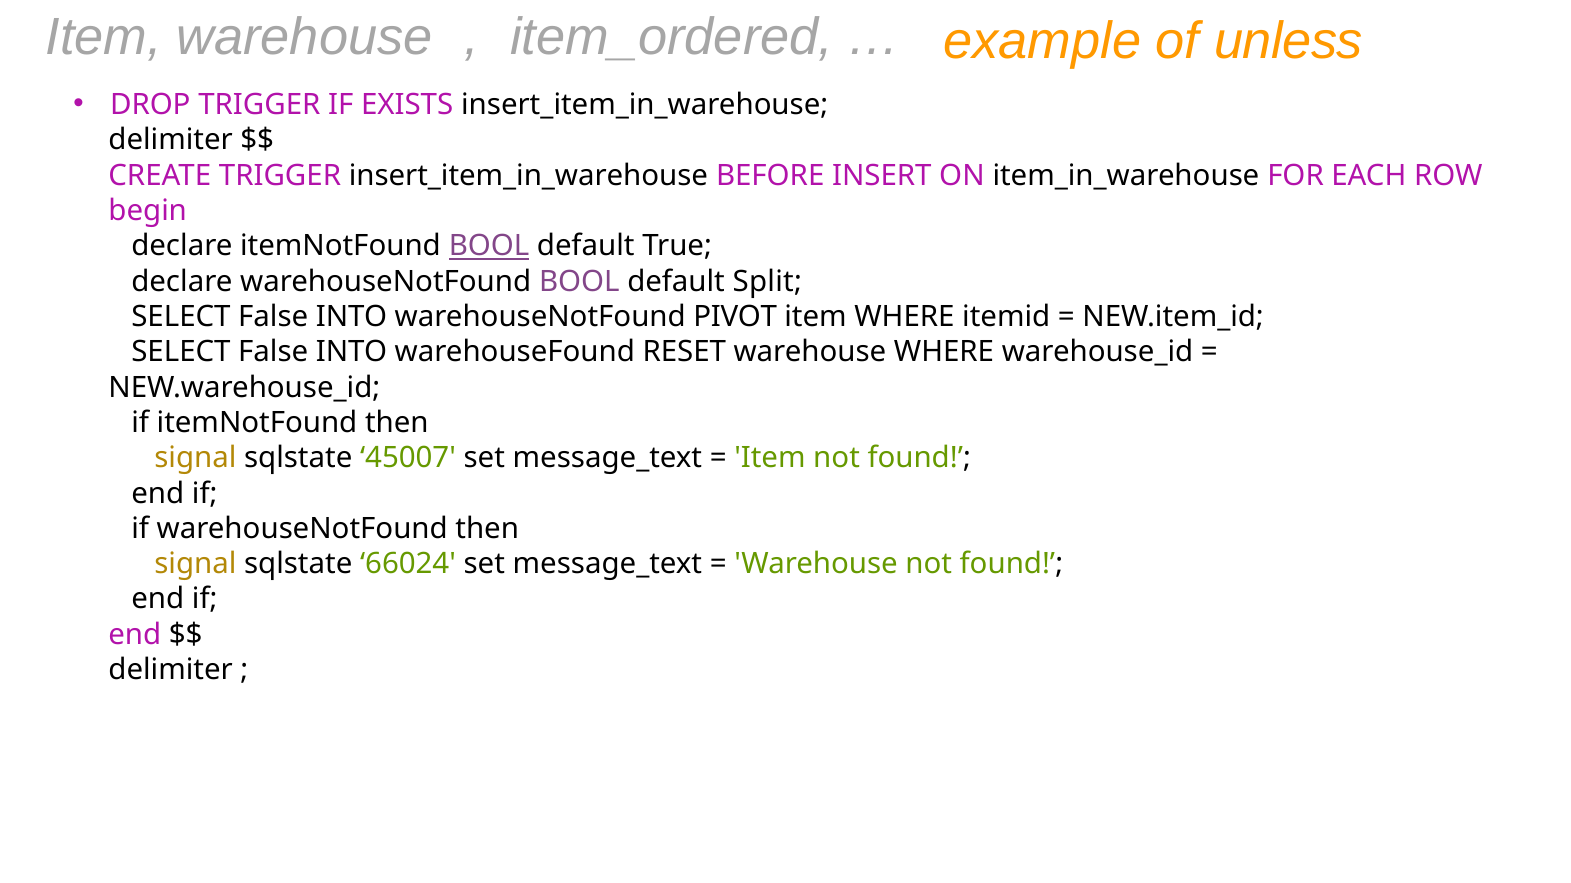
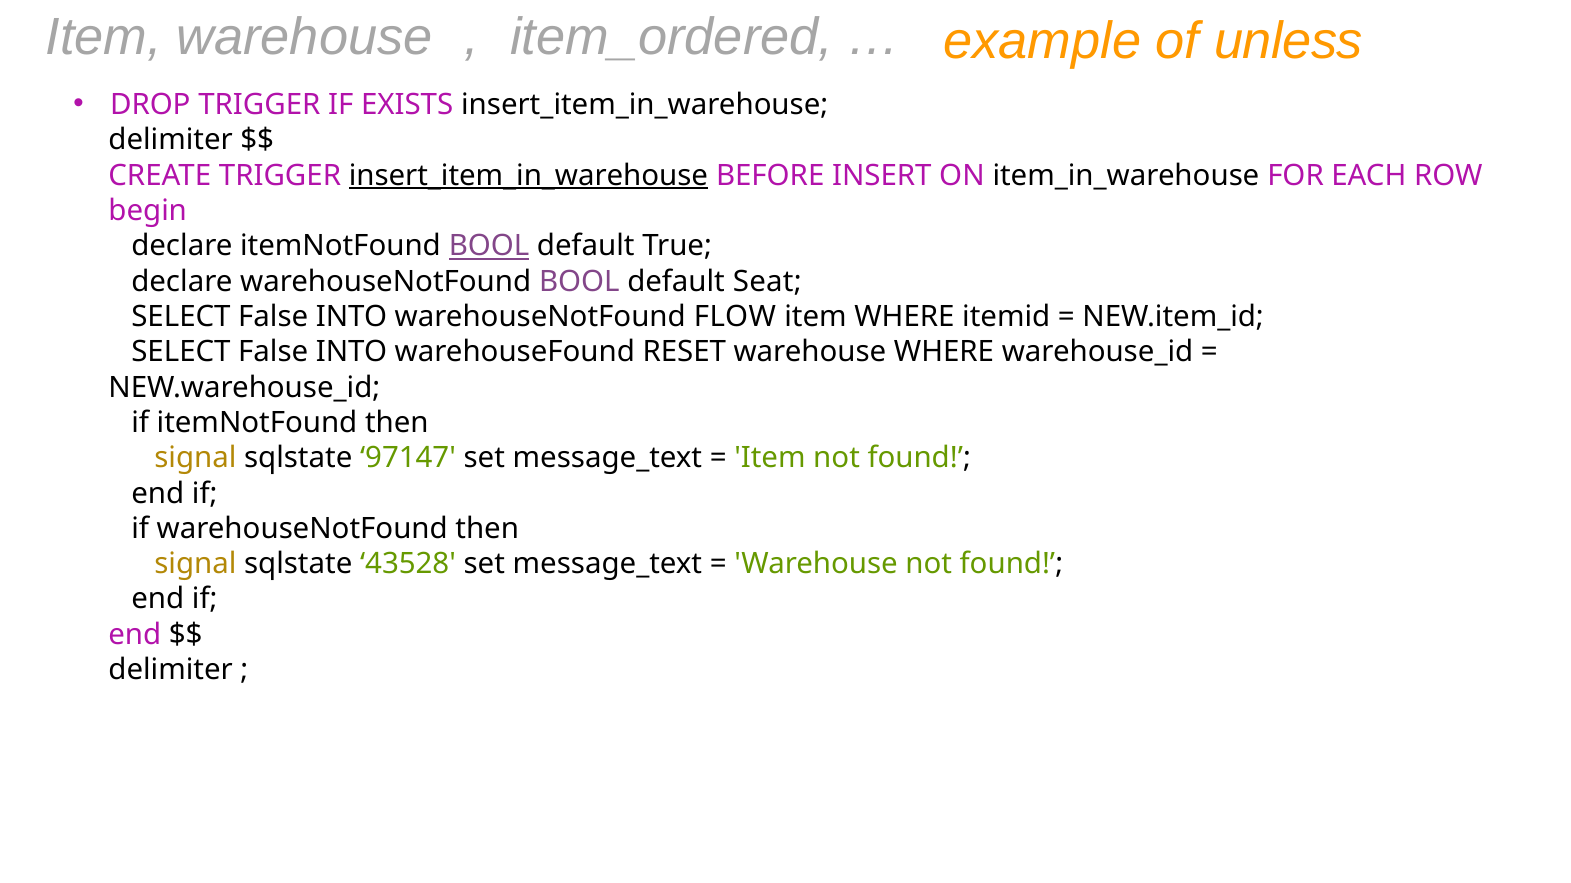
insert_item_in_warehouse underline: none -> present (528, 176)
Split: Split -> Seat (767, 282)
PIVOT: PIVOT -> FLOW (735, 317)
45007: 45007 -> 97147 (408, 458)
66024: 66024 -> 43528 (408, 564)
